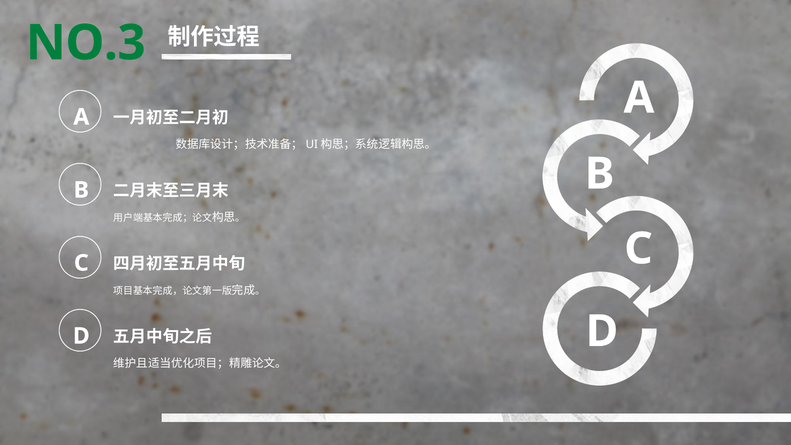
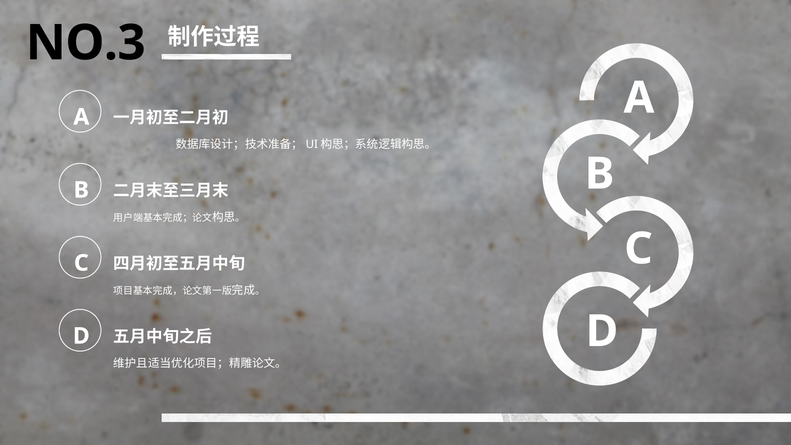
NO.3 colour: green -> black (86, 43)
